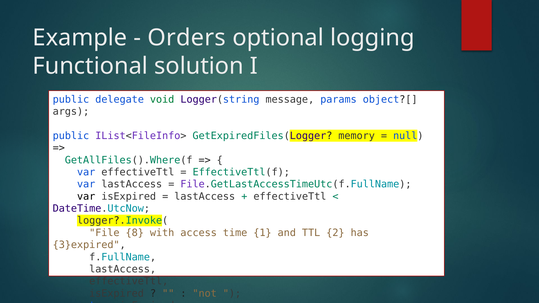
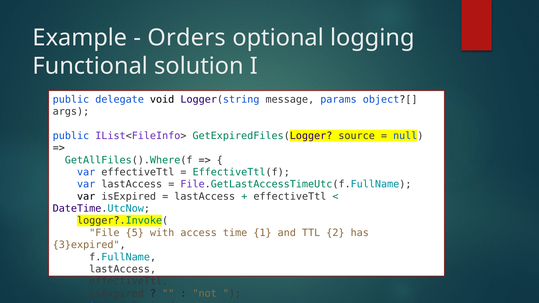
void colour: green -> black (162, 100)
memory: memory -> source (357, 136)
8: 8 -> 5 (135, 233)
